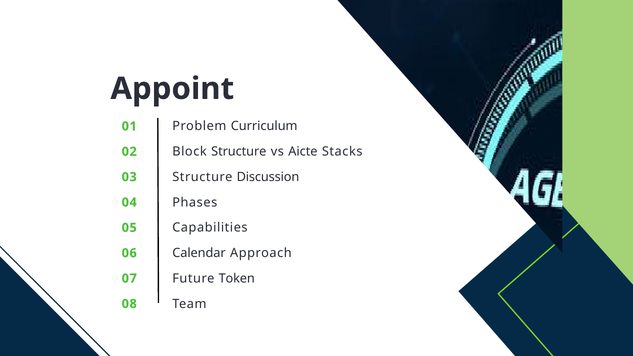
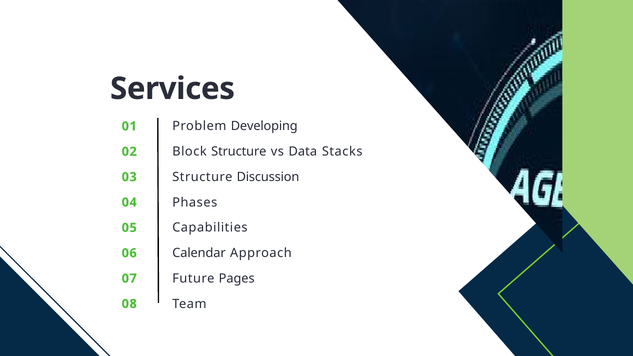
Appoint: Appoint -> Services (172, 89)
Curriculum: Curriculum -> Developing (264, 126)
Aicte: Aicte -> Data (303, 152)
Token: Token -> Pages (237, 279)
